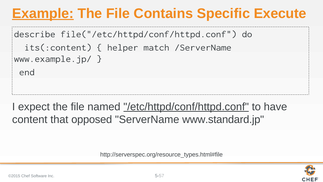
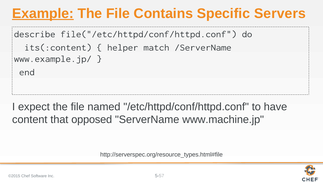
Execute: Execute -> Servers (280, 13)
/etc/httpd/conf/httpd.conf underline: present -> none (186, 107)
www.standard.jp: www.standard.jp -> www.machine.jp (223, 119)
